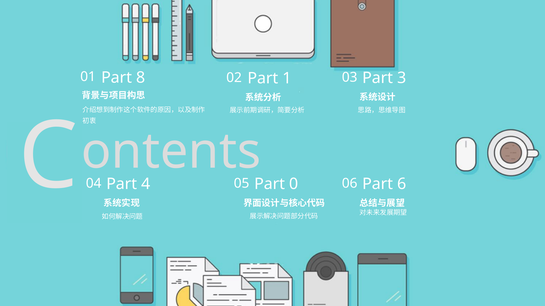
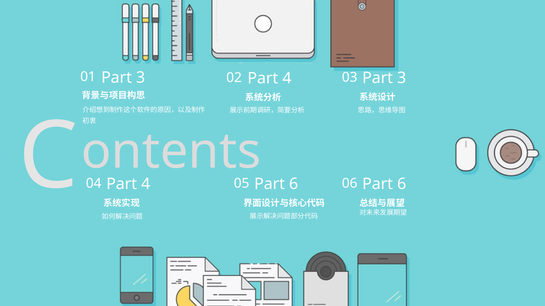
01 Part 8: 8 -> 3 (141, 78)
02 Part 1: 1 -> 4 (287, 78)
0: 0 -> 6 (294, 184)
